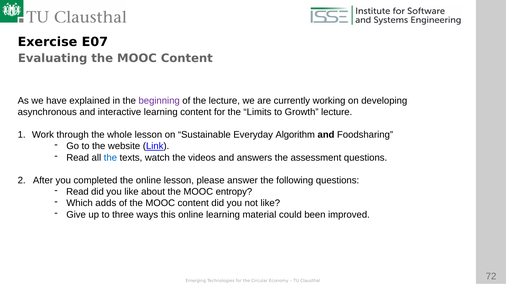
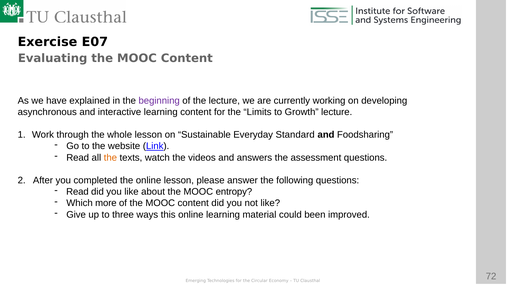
Algorithm: Algorithm -> Standard (295, 135)
the colour: blue -> orange (110, 158)
adds: adds -> more (106, 203)
